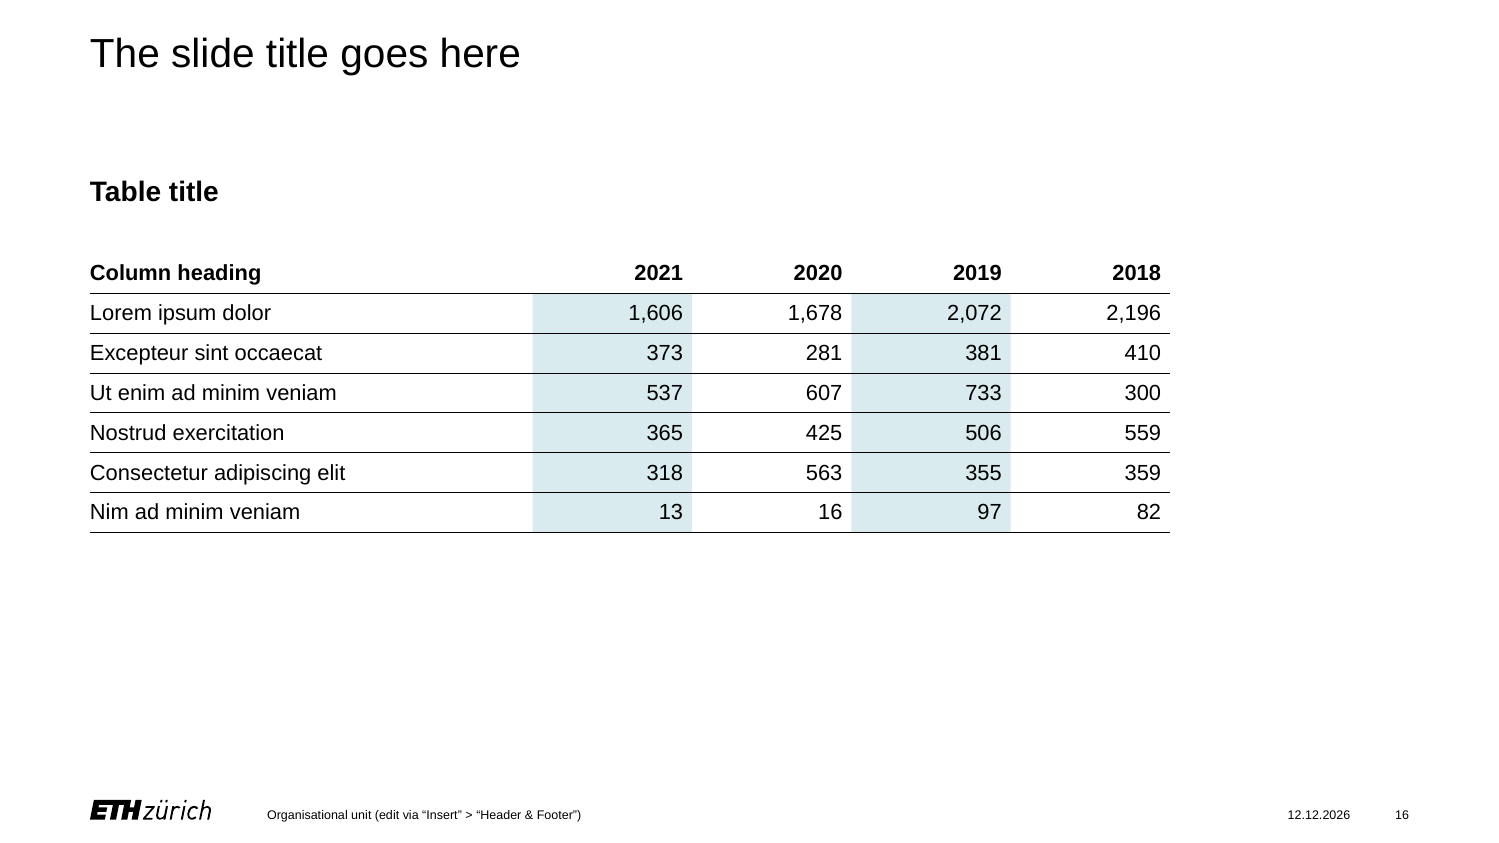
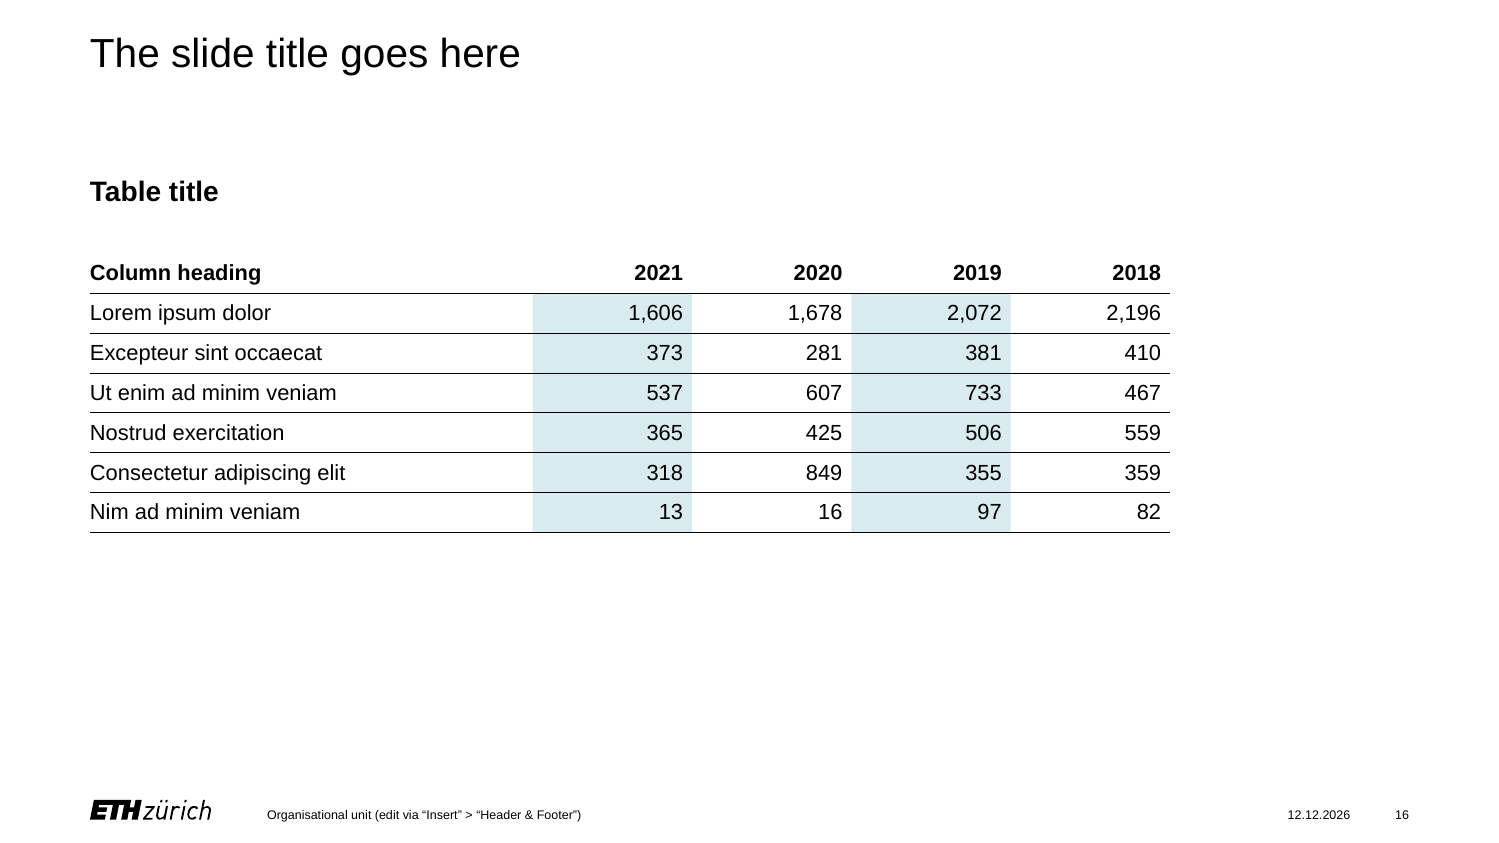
300: 300 -> 467 (1143, 393)
563: 563 -> 849 (824, 473)
